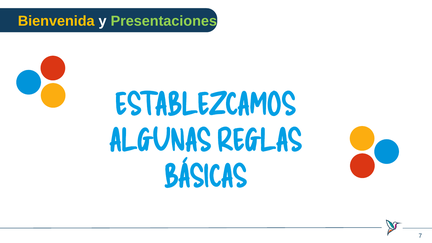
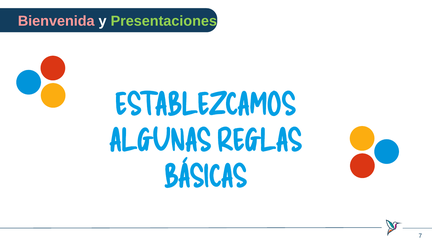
Bienvenida colour: yellow -> pink (56, 21)
